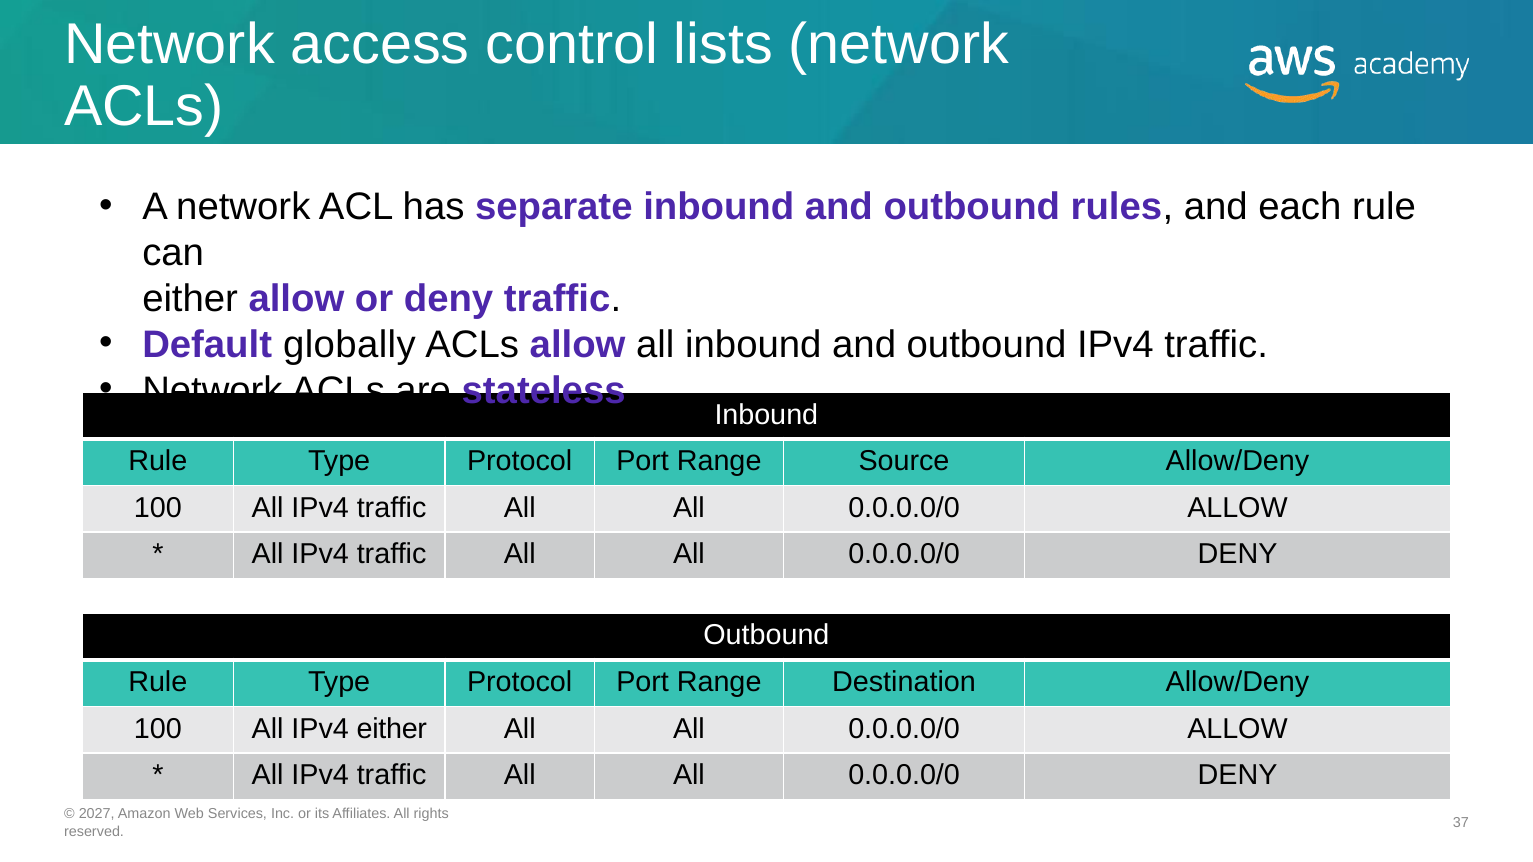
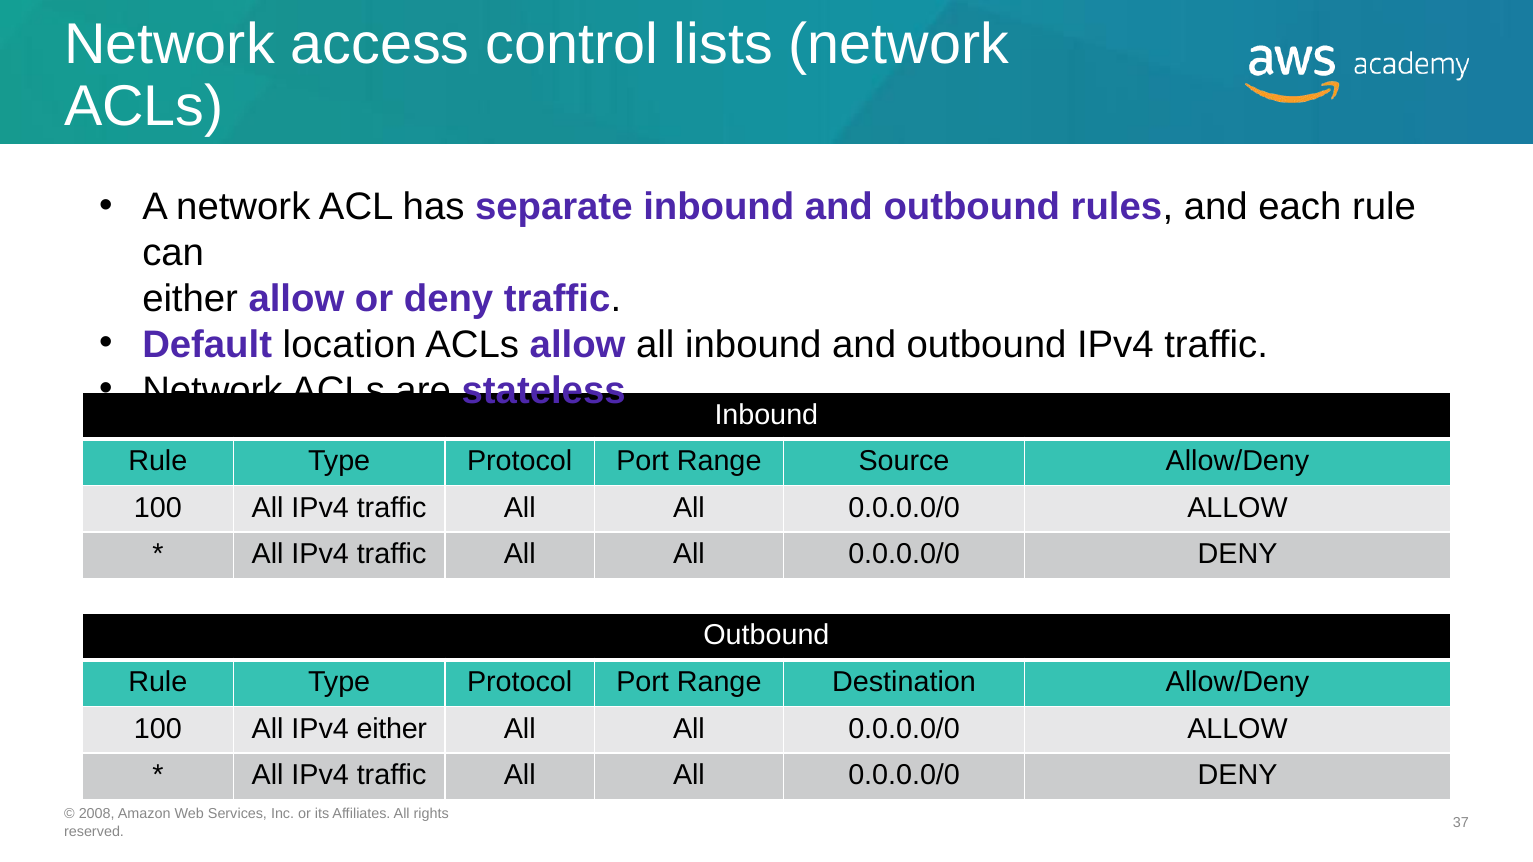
globally: globally -> location (349, 345)
2027: 2027 -> 2008 (97, 815)
